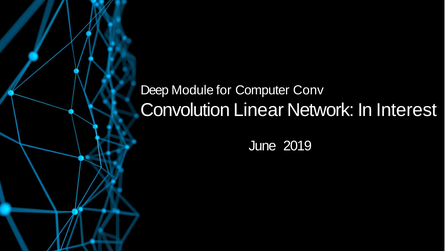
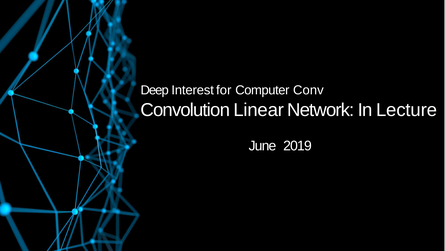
Module: Module -> Interest (193, 90)
Interest: Interest -> Lecture (407, 110)
